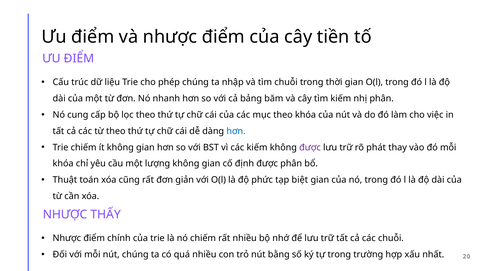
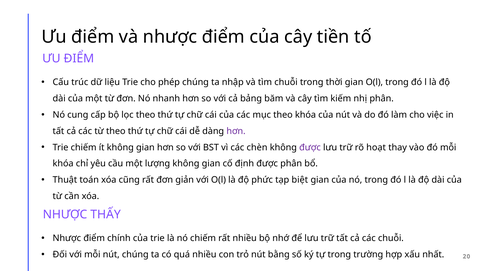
hơn colour: blue -> purple (236, 131)
các kiếm: kiếm -> chèn (257, 147)
phát: phát -> hoạt (376, 147)
